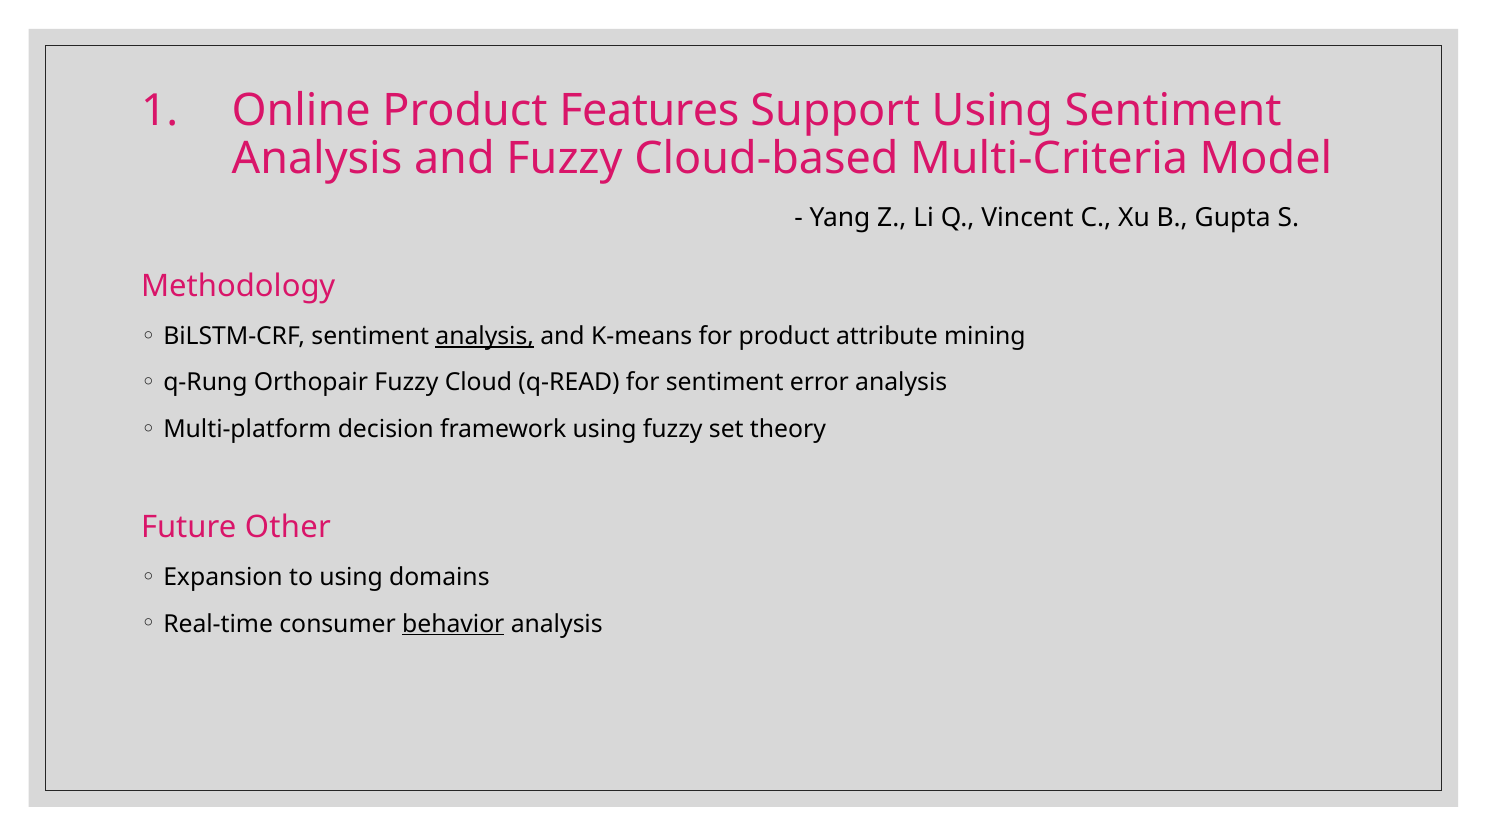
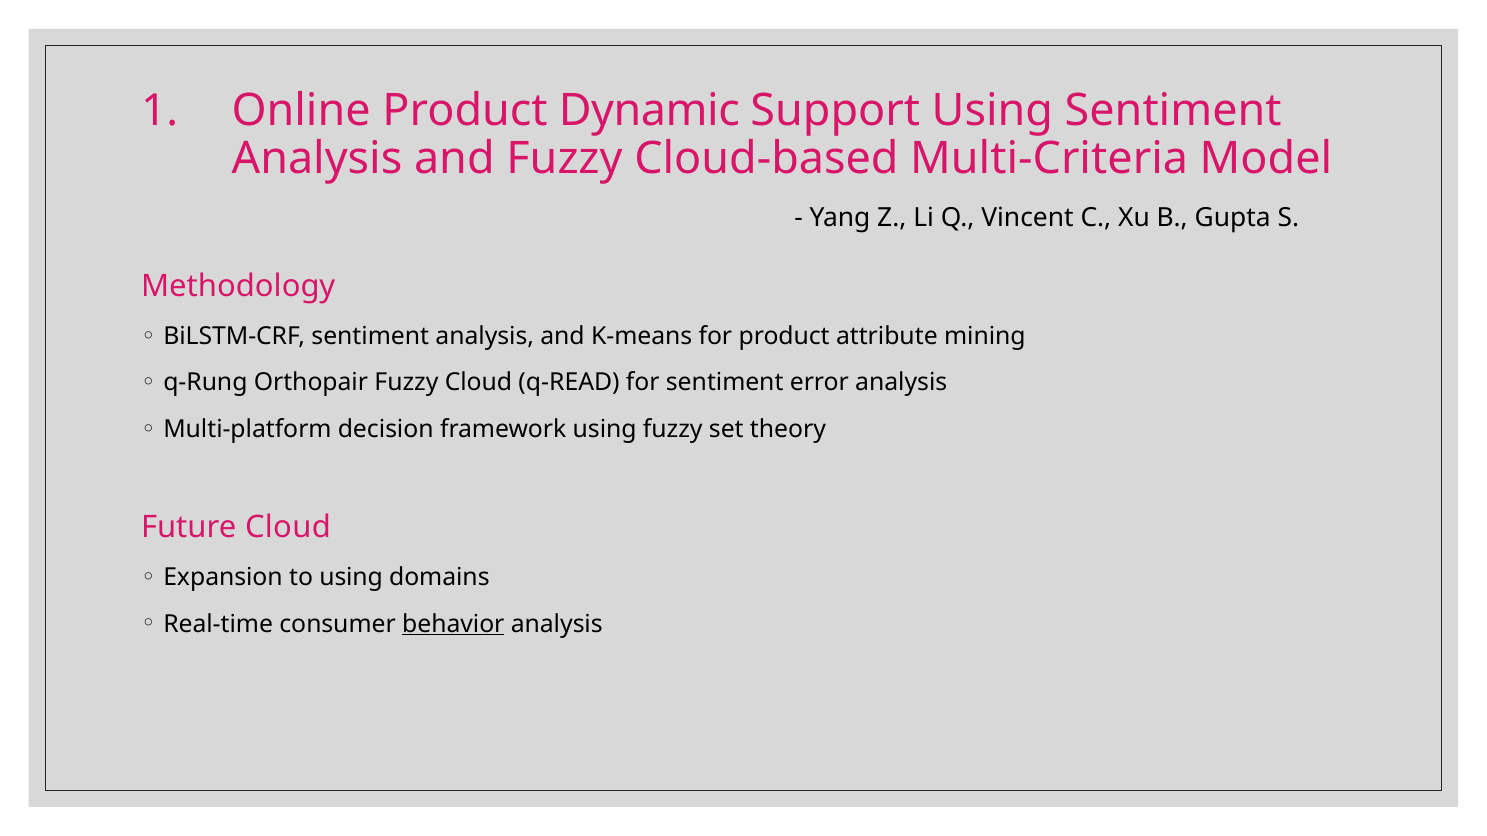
Features: Features -> Dynamic (649, 111)
analysis underline: present -> none (485, 336)
Future Other: Other -> Cloud (288, 528)
